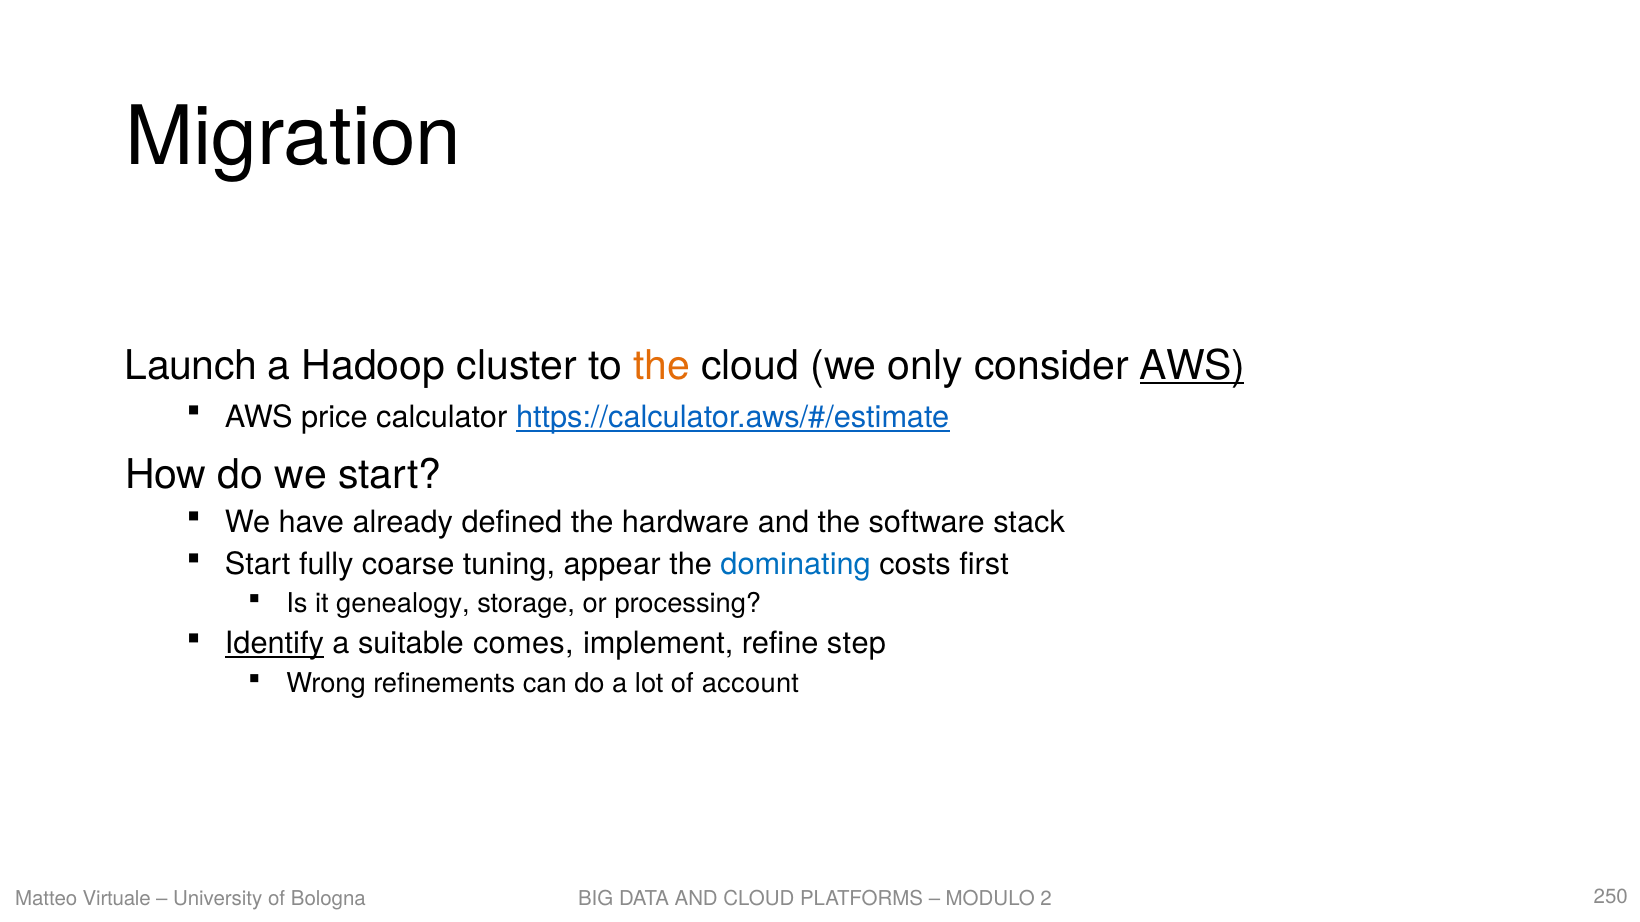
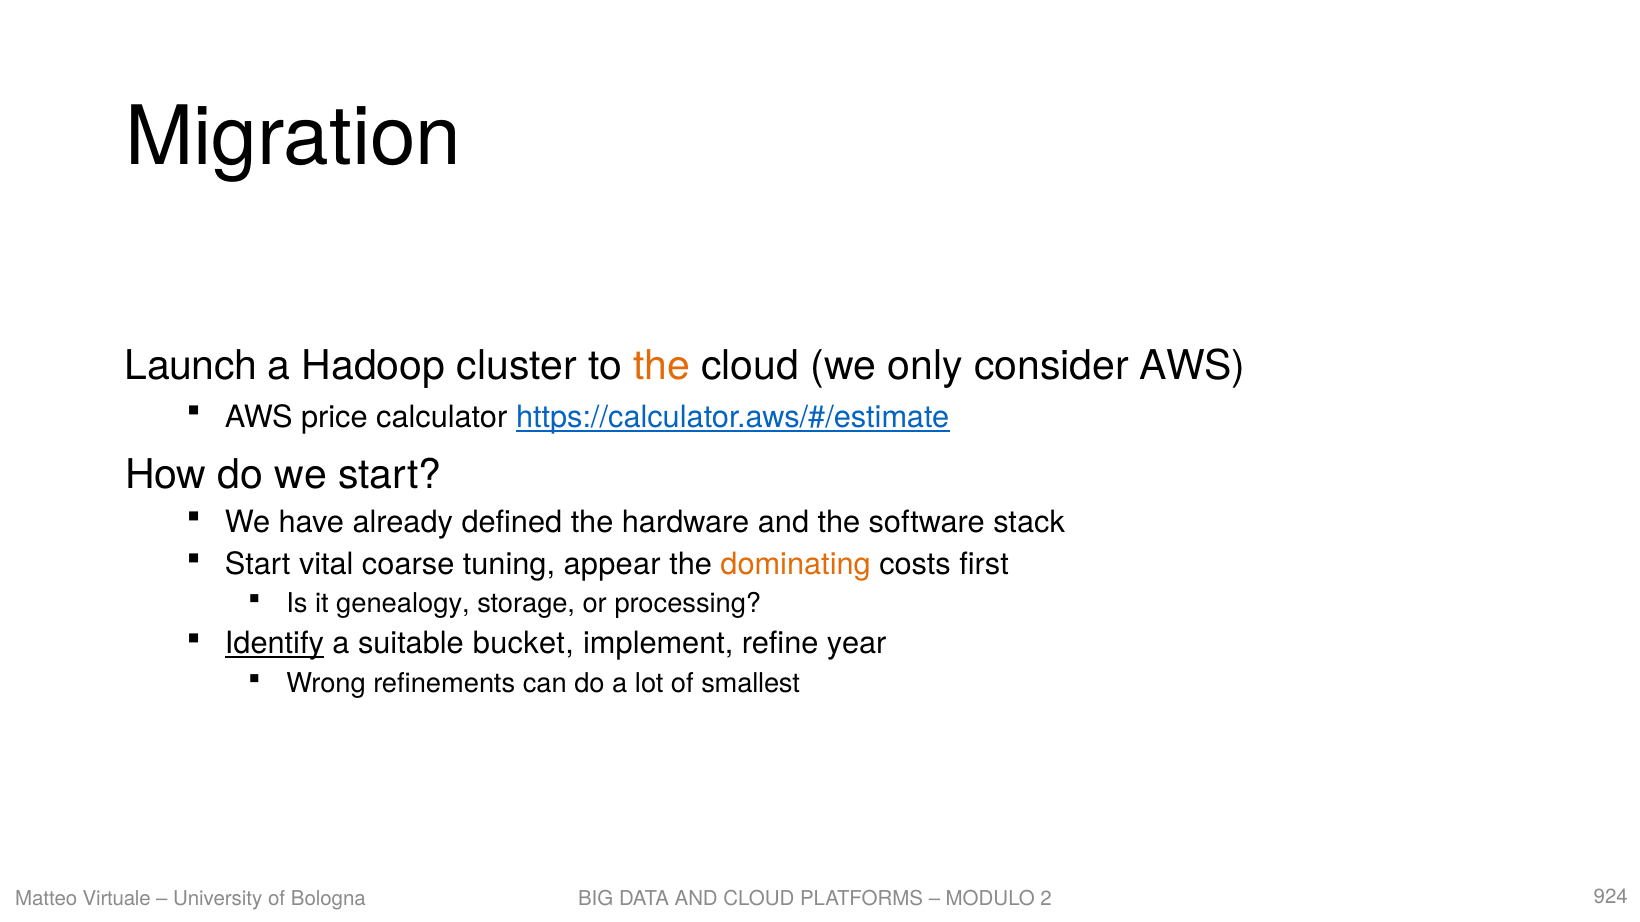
AWS underline: present -> none (1193, 366)
fully: fully -> vital (326, 564)
dominating colour: blue -> orange (796, 564)
comes: comes -> bucket (523, 644)
step: step -> year (857, 644)
account: account -> smallest (751, 684)
250: 250 -> 924 (1611, 897)
